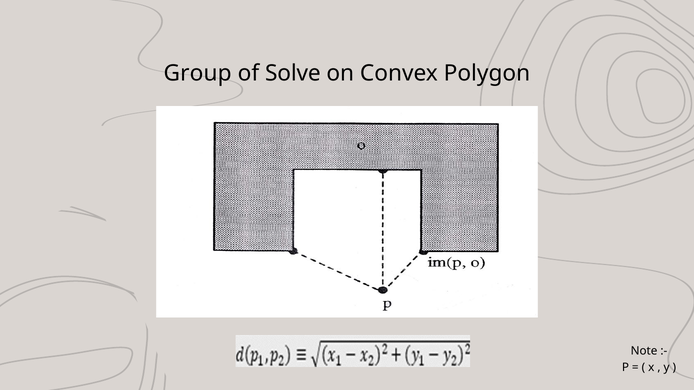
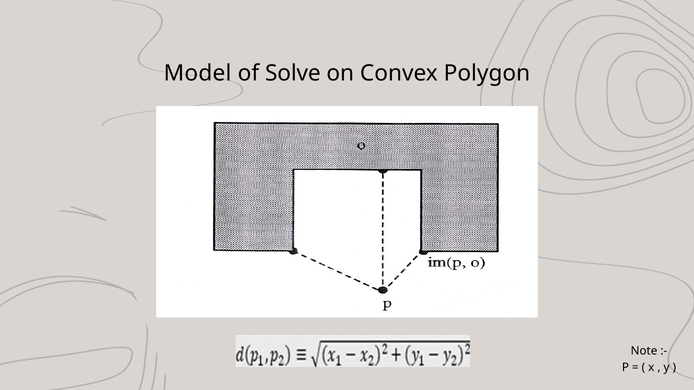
Group: Group -> Model (198, 73)
